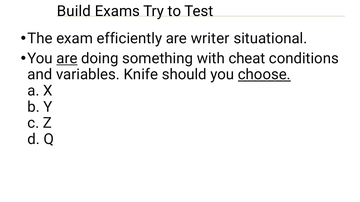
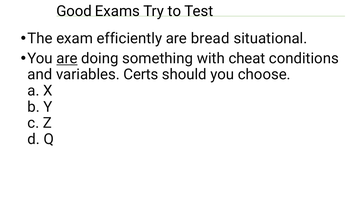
Build: Build -> Good (74, 11)
writer: writer -> bread (210, 39)
Knife: Knife -> Certs (141, 75)
choose underline: present -> none (264, 75)
